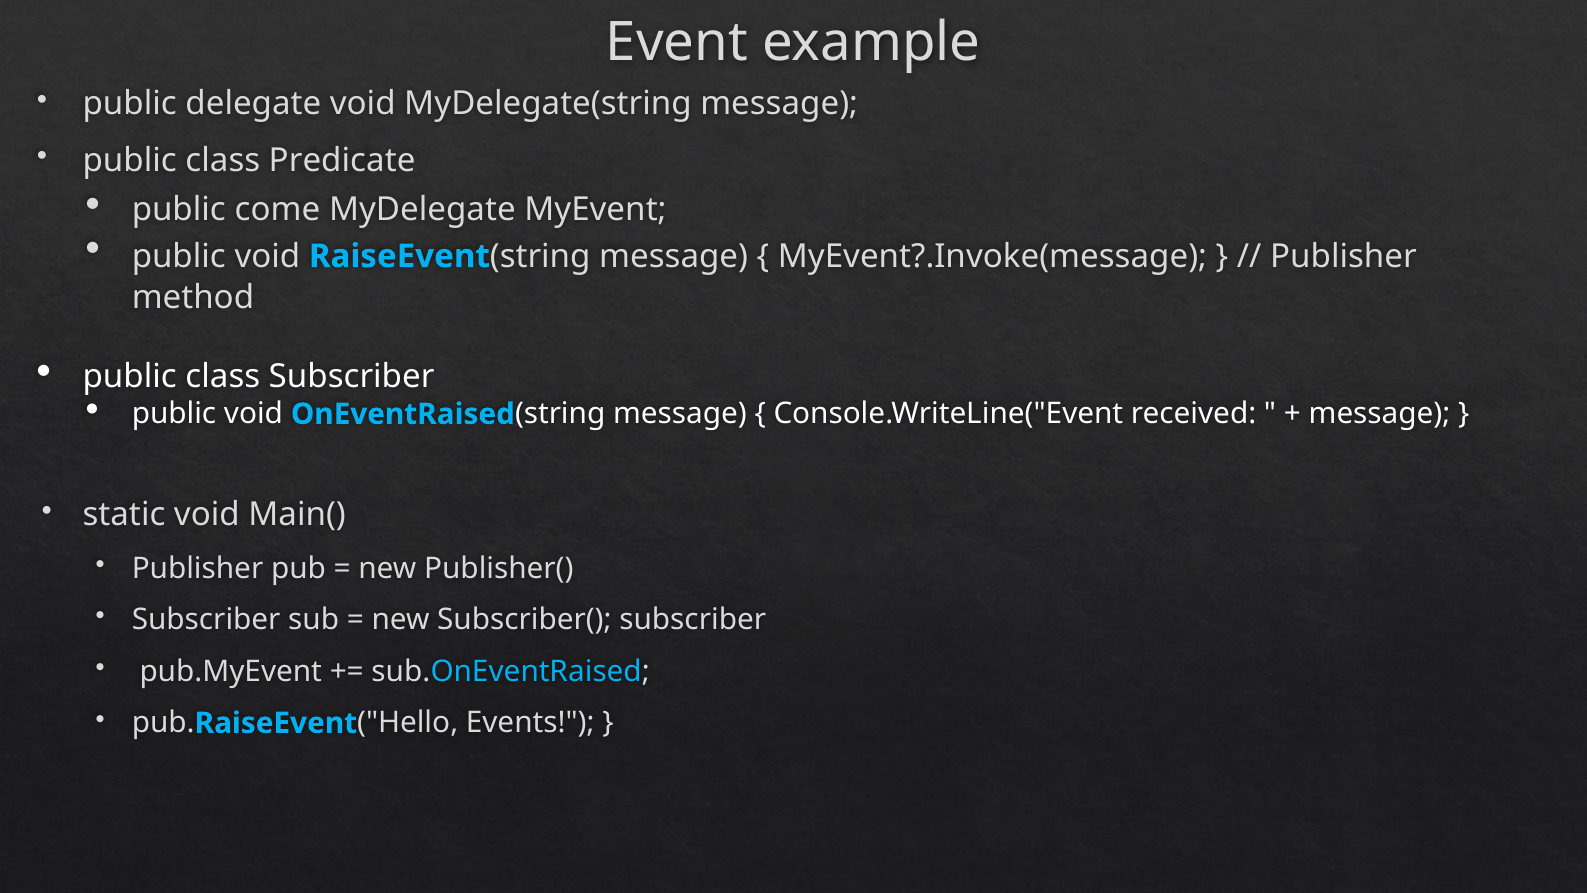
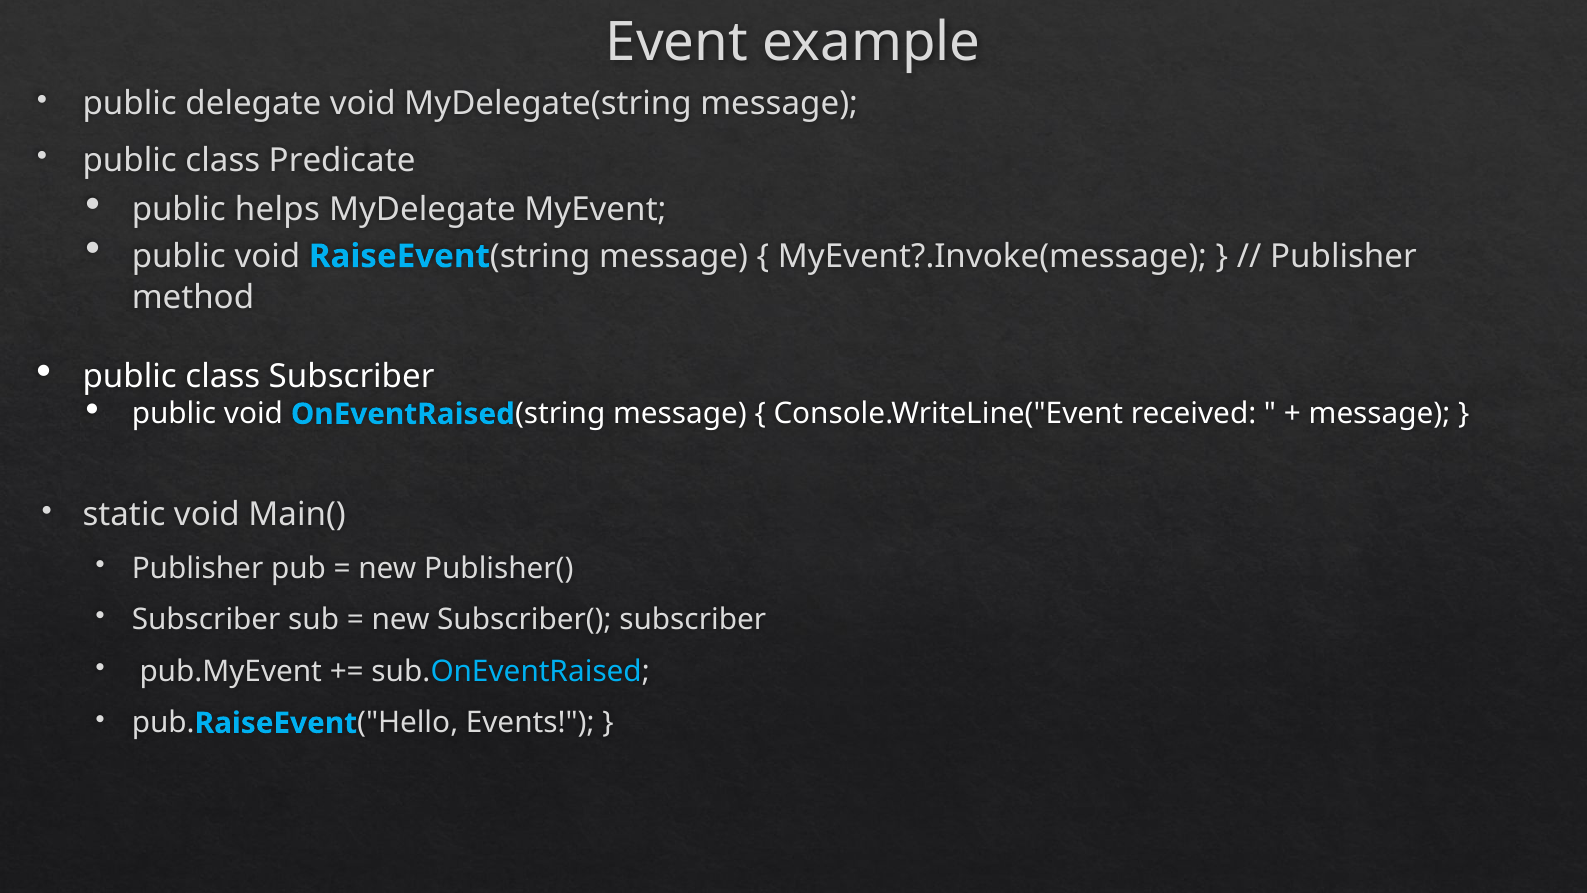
come: come -> helps (277, 210)
